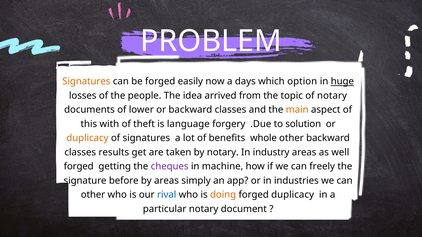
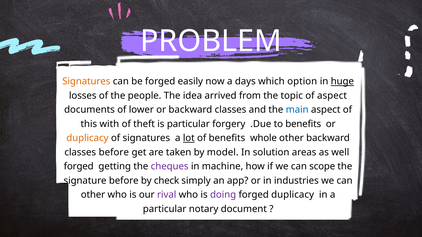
of notary: notary -> aspect (332, 96)
main colour: orange -> blue (297, 110)
is language: language -> particular (188, 124)
to solution: solution -> benefits (303, 124)
lot underline: none -> present (189, 138)
classes results: results -> before (114, 153)
by notary: notary -> model (223, 153)
industry: industry -> solution (271, 153)
freely: freely -> scope (322, 167)
by areas: areas -> check (167, 181)
rival colour: blue -> purple (167, 195)
doing colour: orange -> purple (223, 195)
